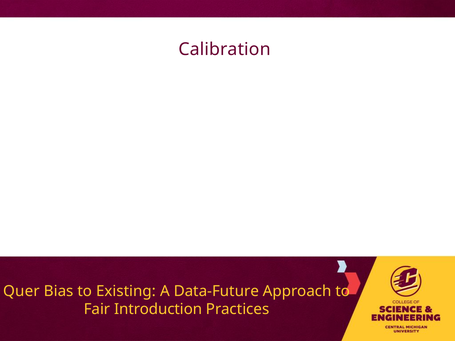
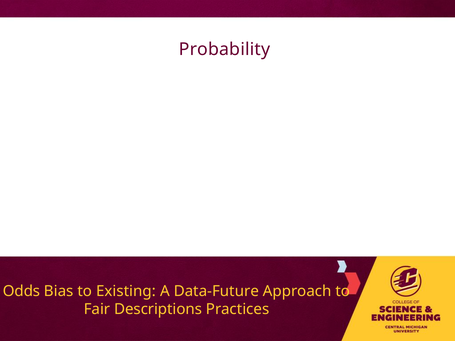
Calibration: Calibration -> Probability (225, 49)
Quer: Quer -> Odds (22, 291)
Introduction: Introduction -> Descriptions (158, 310)
